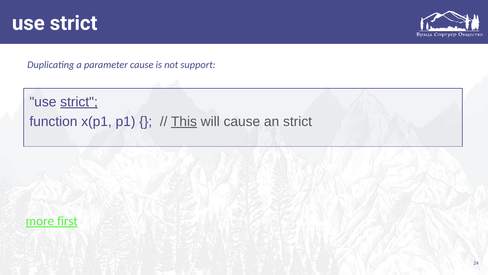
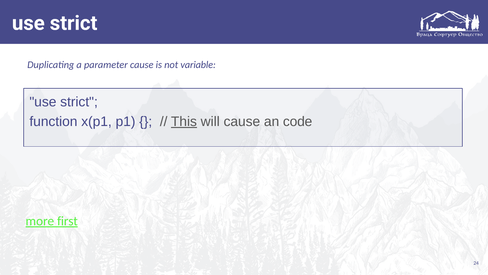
support: support -> variable (198, 65)
strict underline: present -> none (79, 102)
an strict: strict -> code (298, 121)
